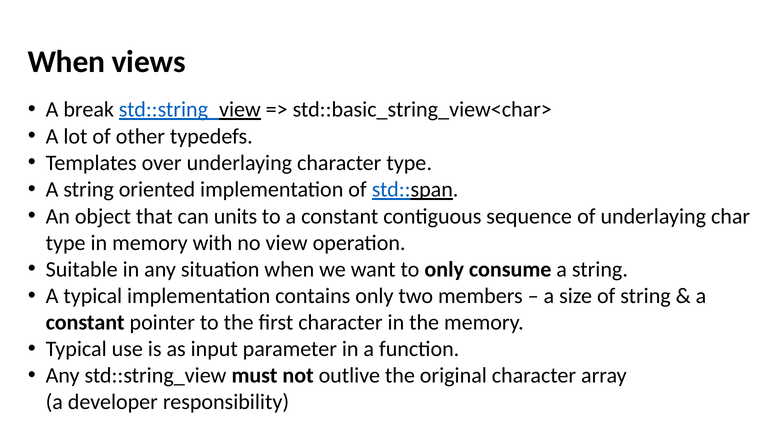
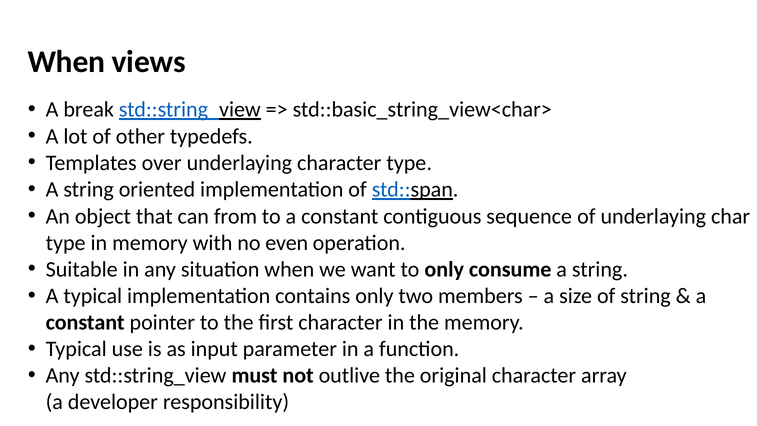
units: units -> from (235, 216)
view: view -> even (287, 243)
